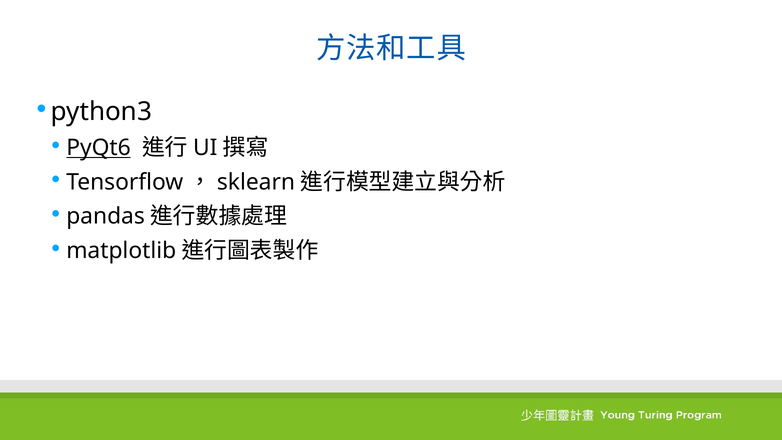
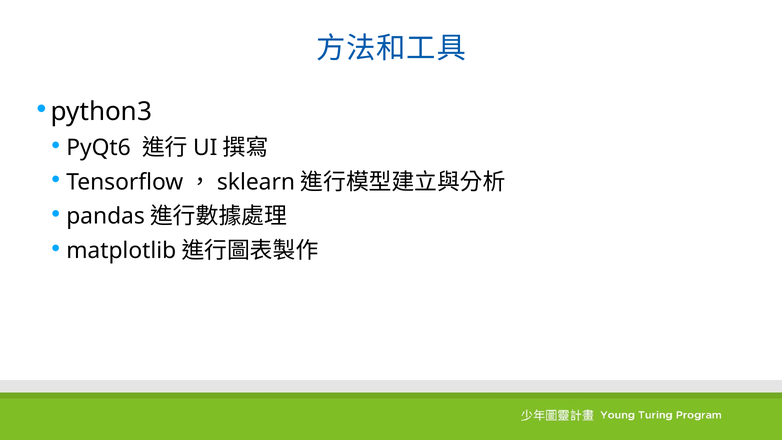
PyQt6 underline: present -> none (98, 148)
